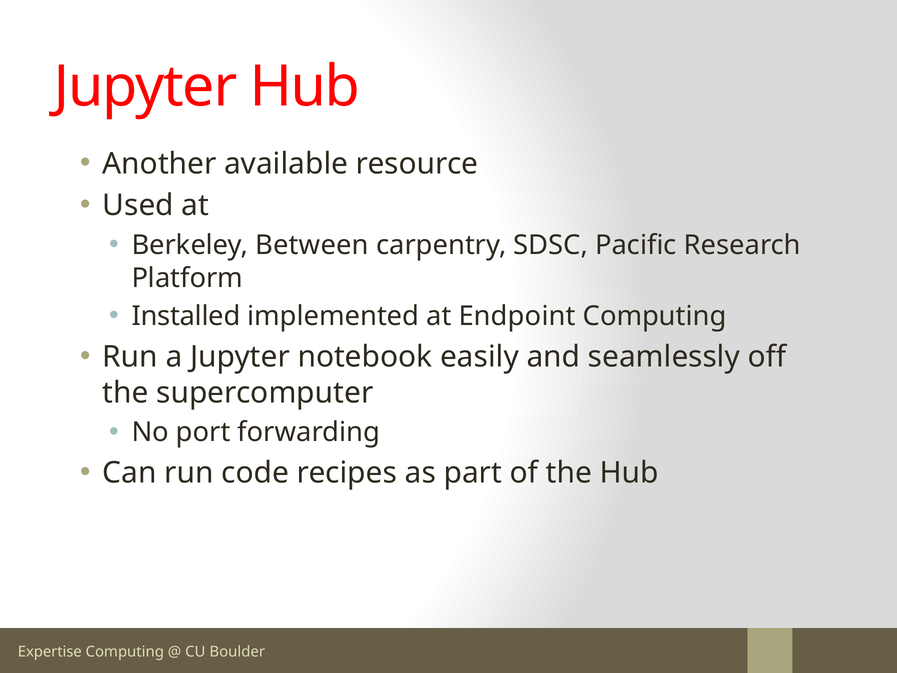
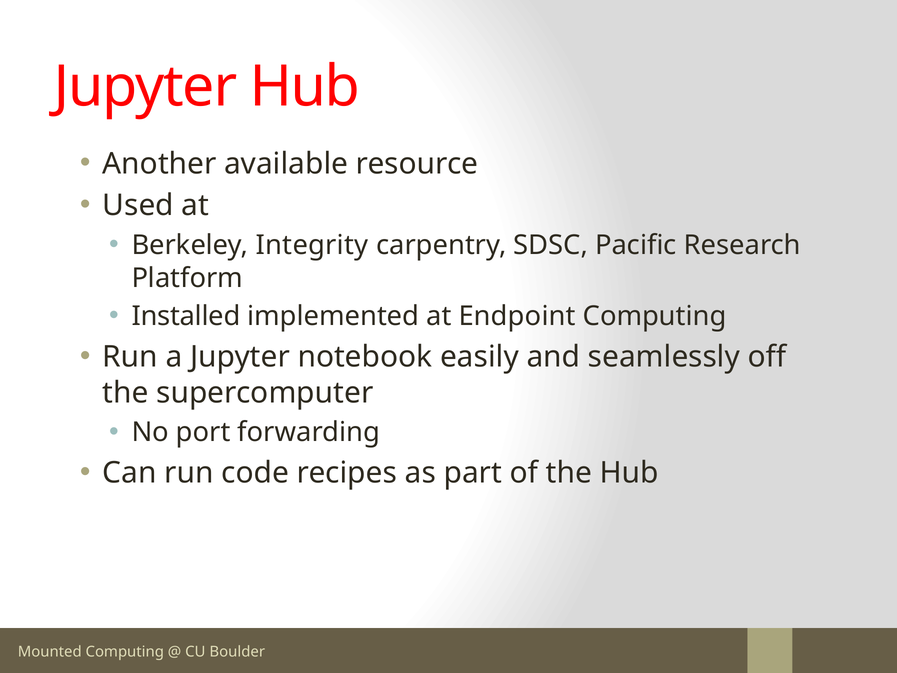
Between: Between -> Integrity (312, 245)
Expertise: Expertise -> Mounted (50, 652)
